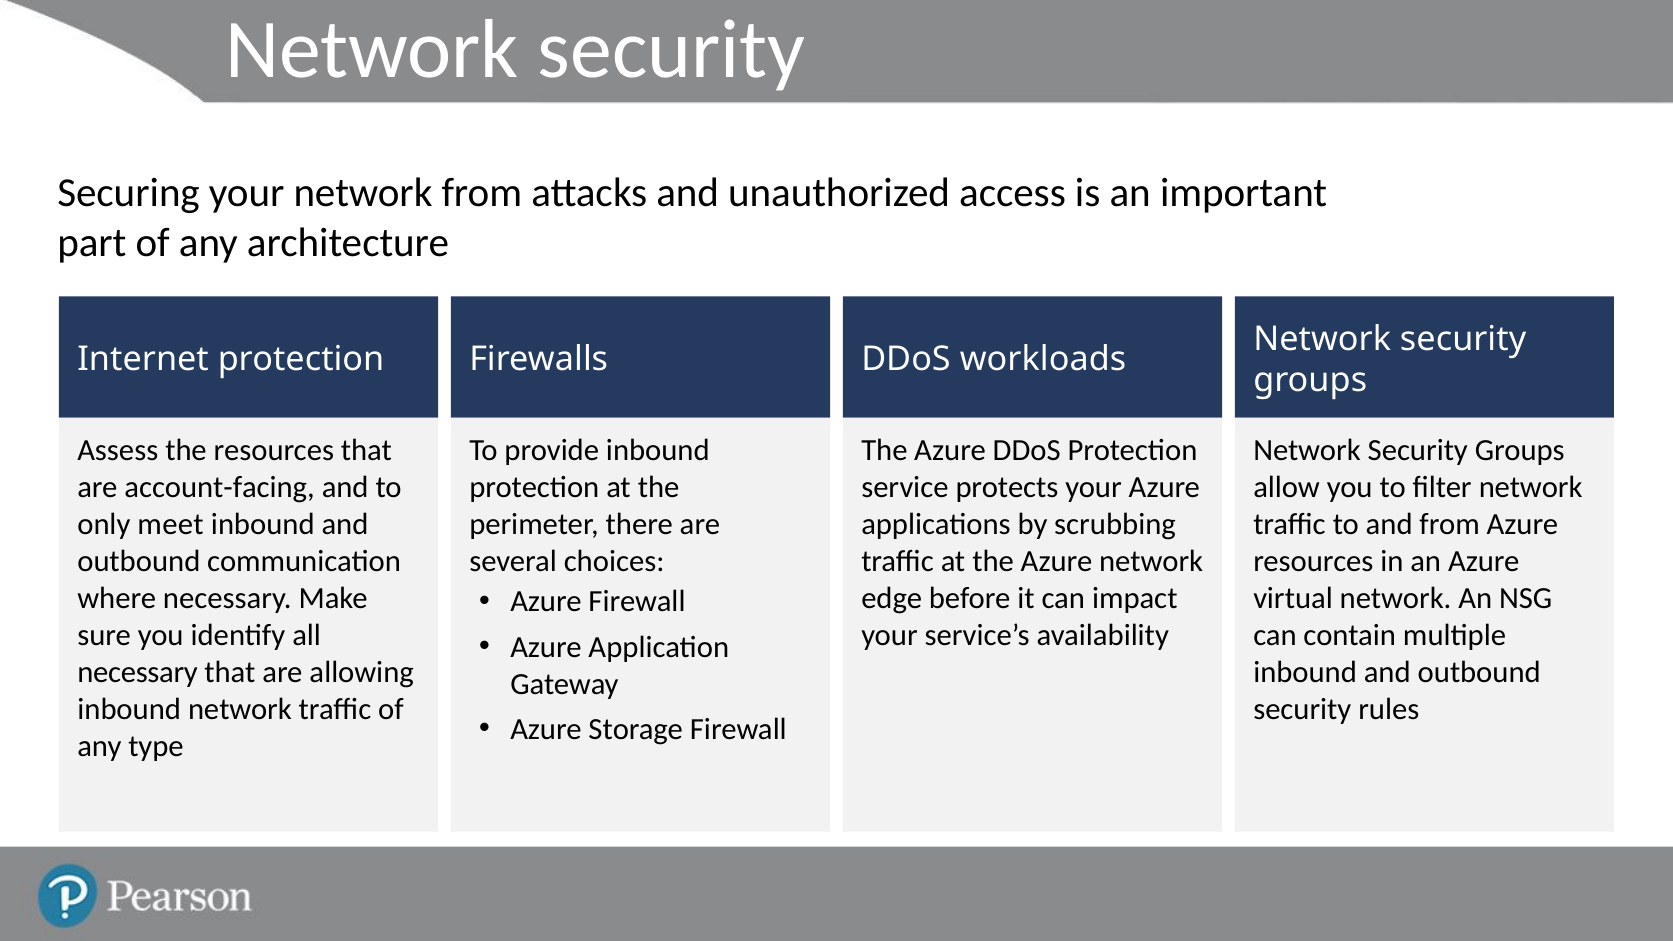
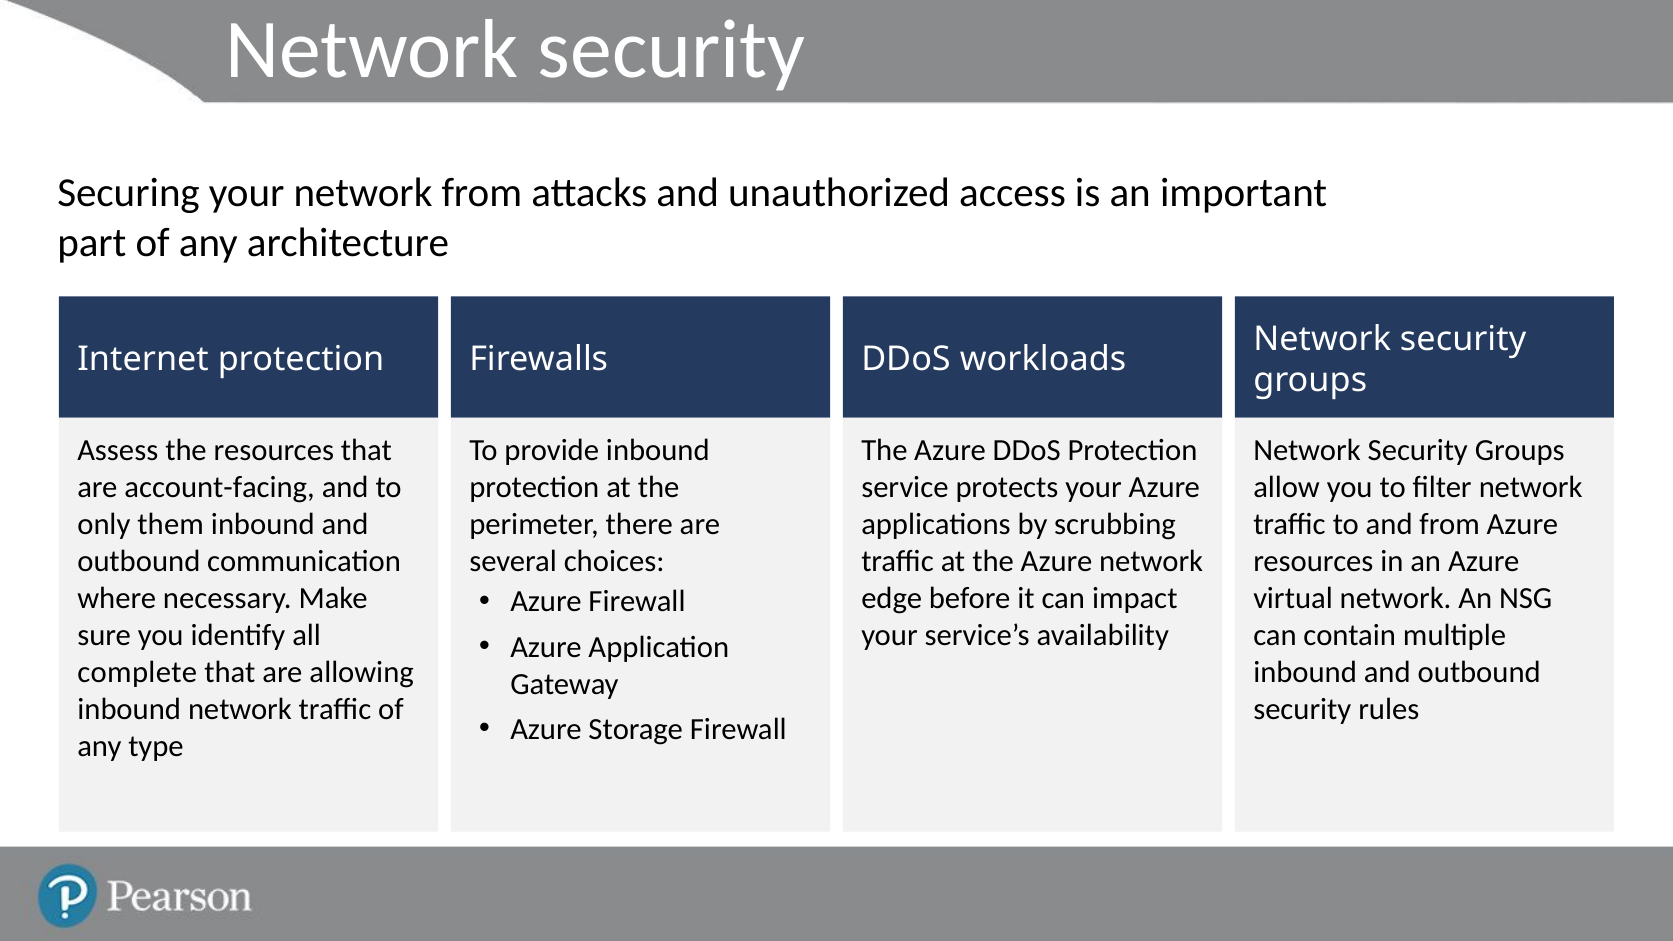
meet: meet -> them (171, 525)
necessary: necessary -> complete (137, 672)
